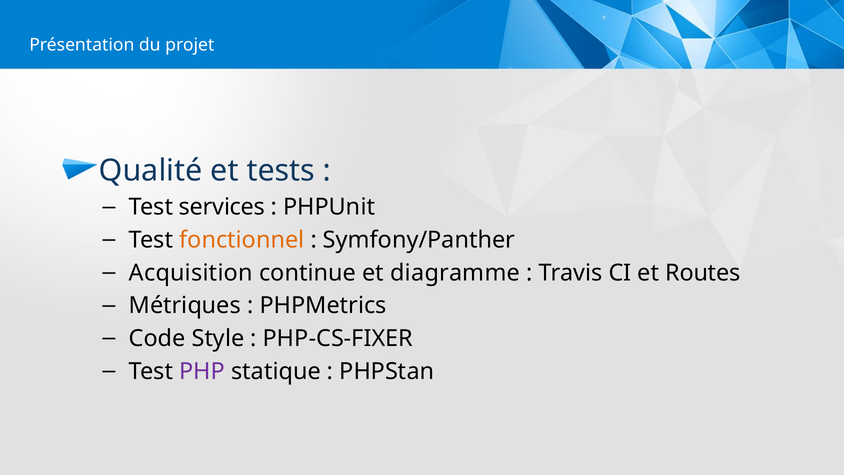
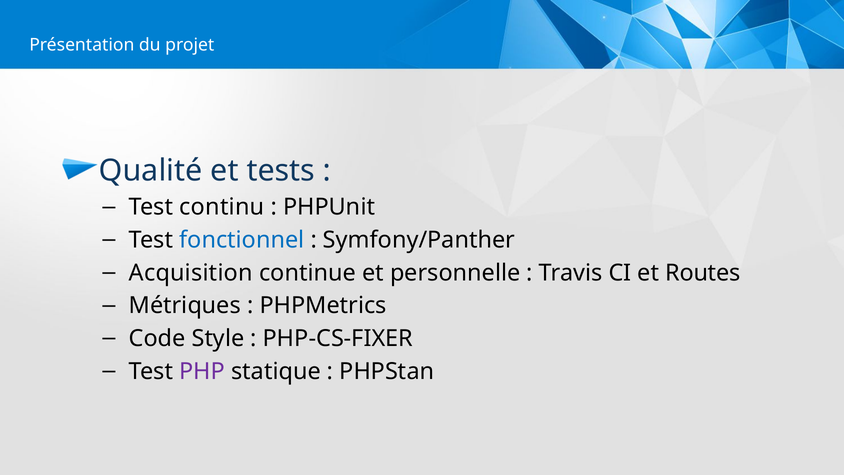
services: services -> continu (222, 207)
fonctionnel colour: orange -> blue (242, 240)
diagramme: diagramme -> personnelle (455, 273)
